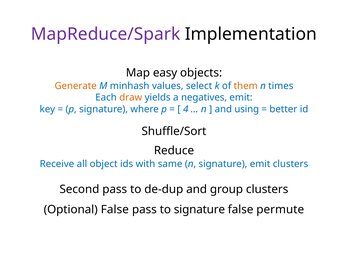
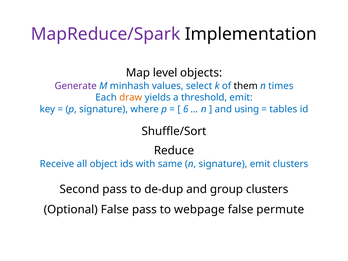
easy: easy -> level (165, 73)
Generate colour: orange -> purple (76, 86)
them colour: orange -> black (246, 86)
negatives: negatives -> threshold (204, 98)
4: 4 -> 6 (186, 109)
better: better -> tables (283, 109)
to signature: signature -> webpage (199, 210)
